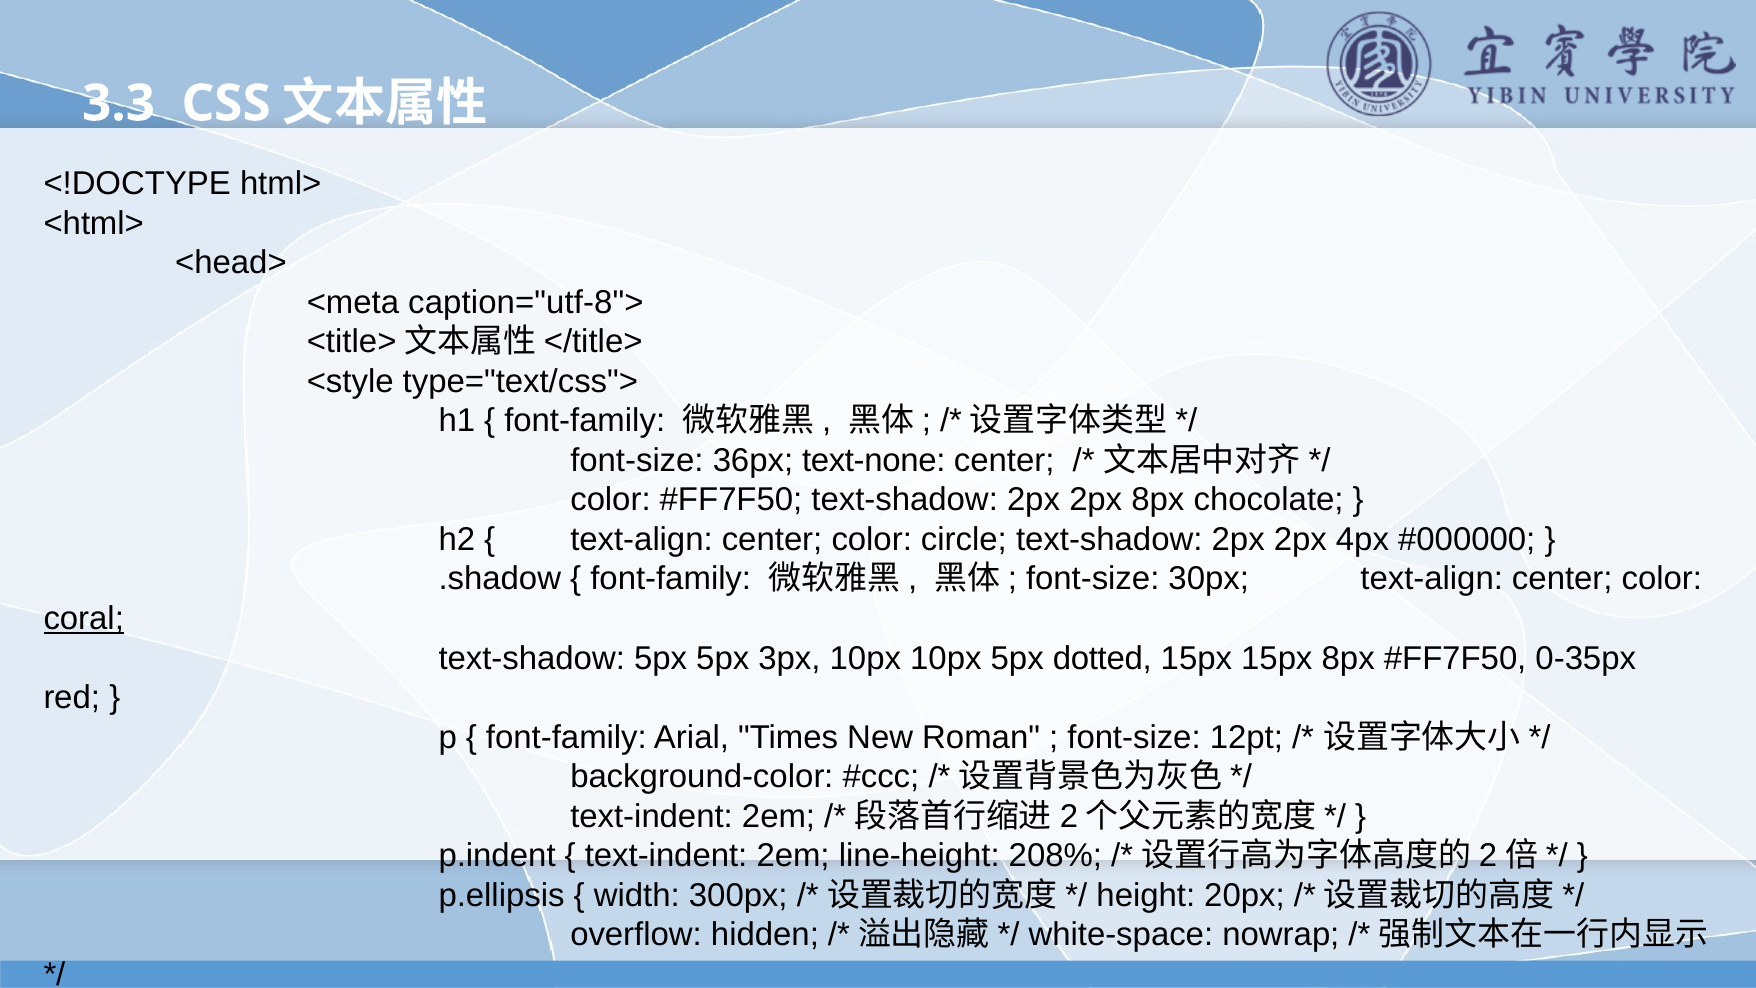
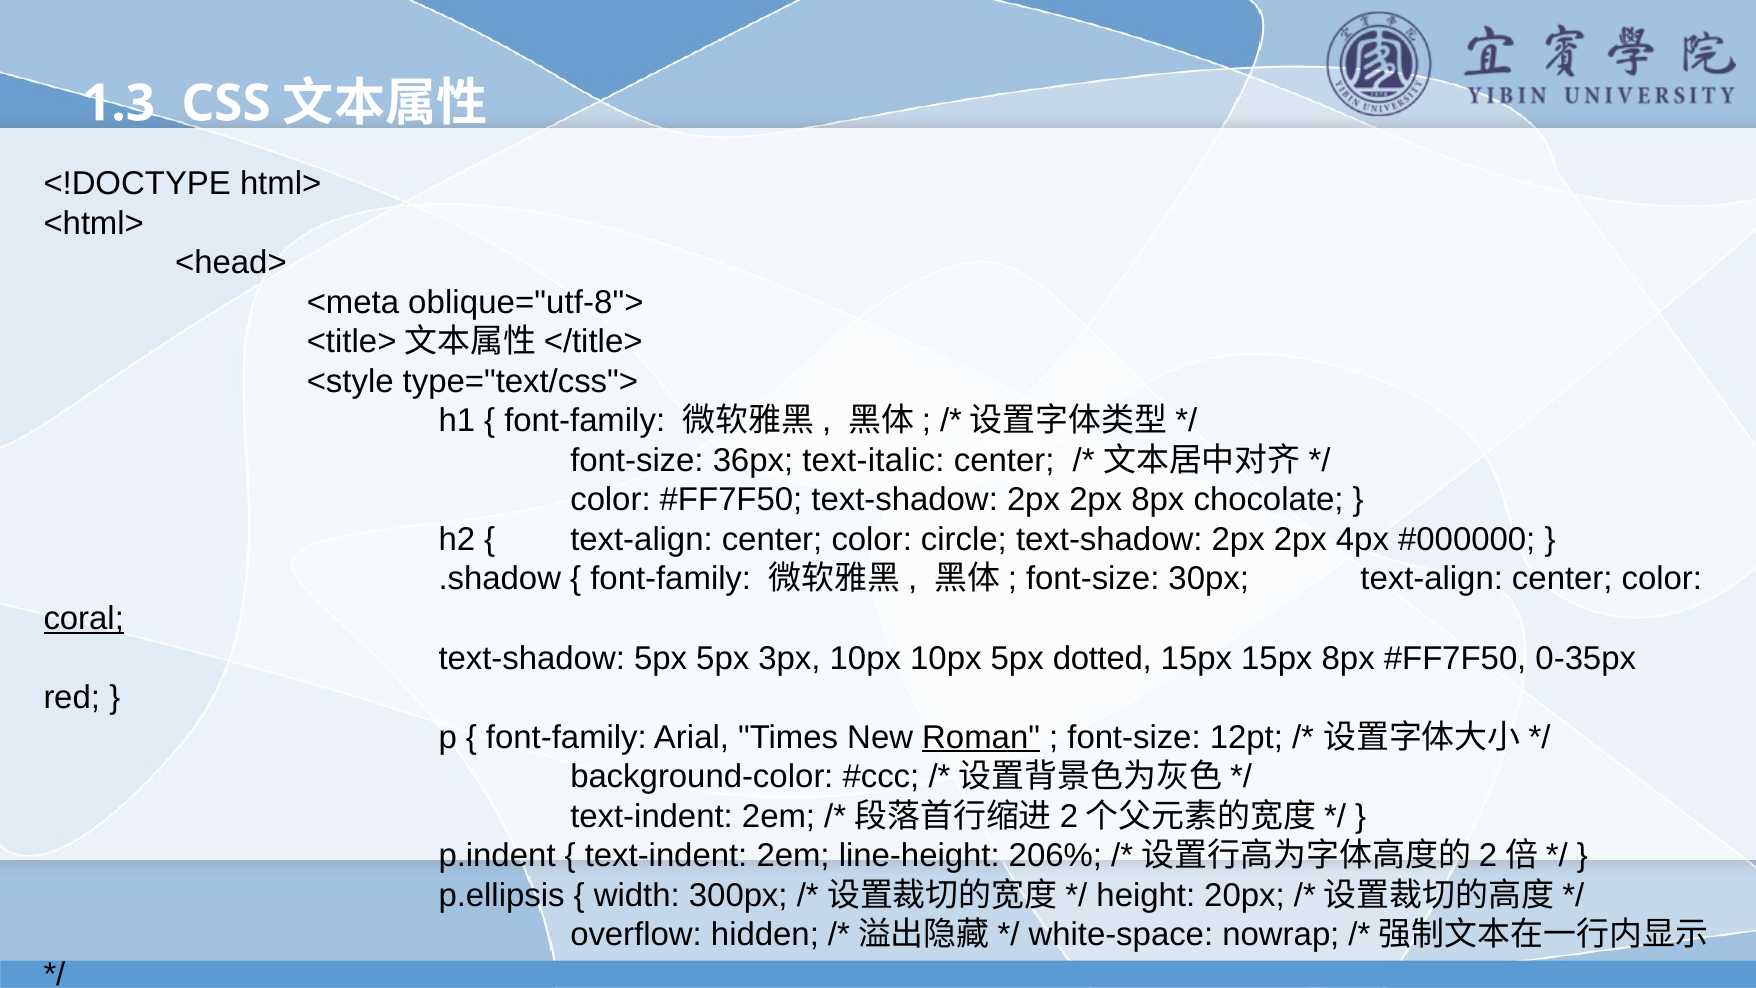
3.3: 3.3 -> 1.3 (119, 103)
caption="utf-8">: caption="utf-8"> -> oblique="utf-8"> (526, 302)
text-none: text-none -> text-italic (873, 460)
Roman underline: none -> present (981, 737)
208%: 208% -> 206% (1055, 856)
